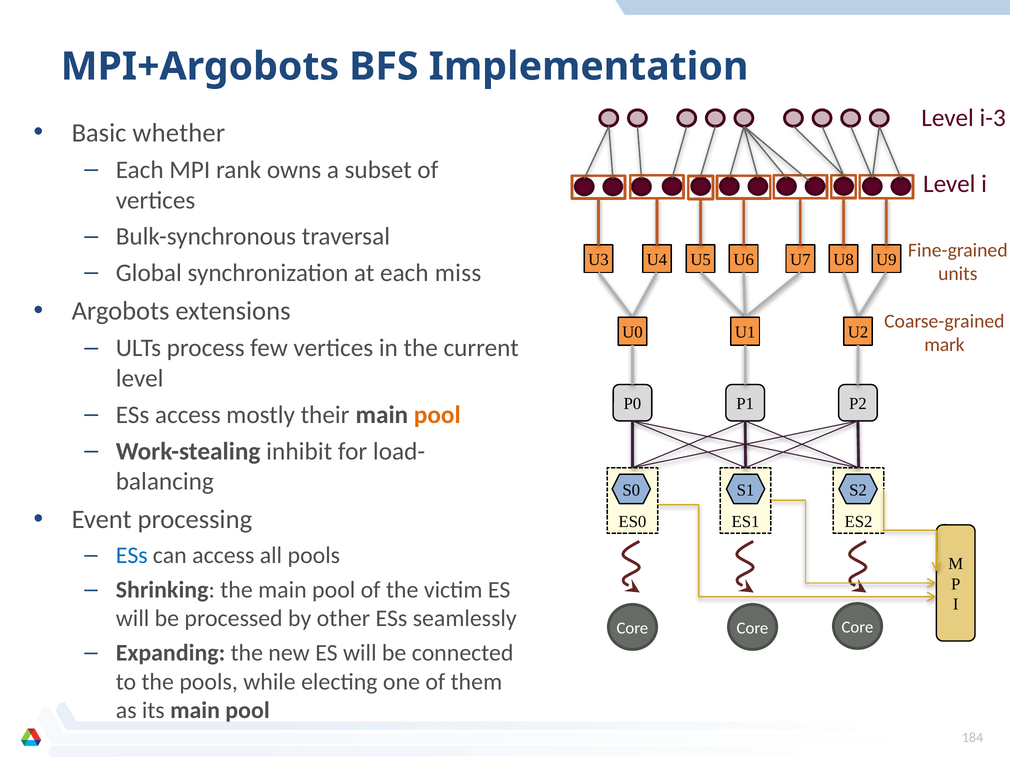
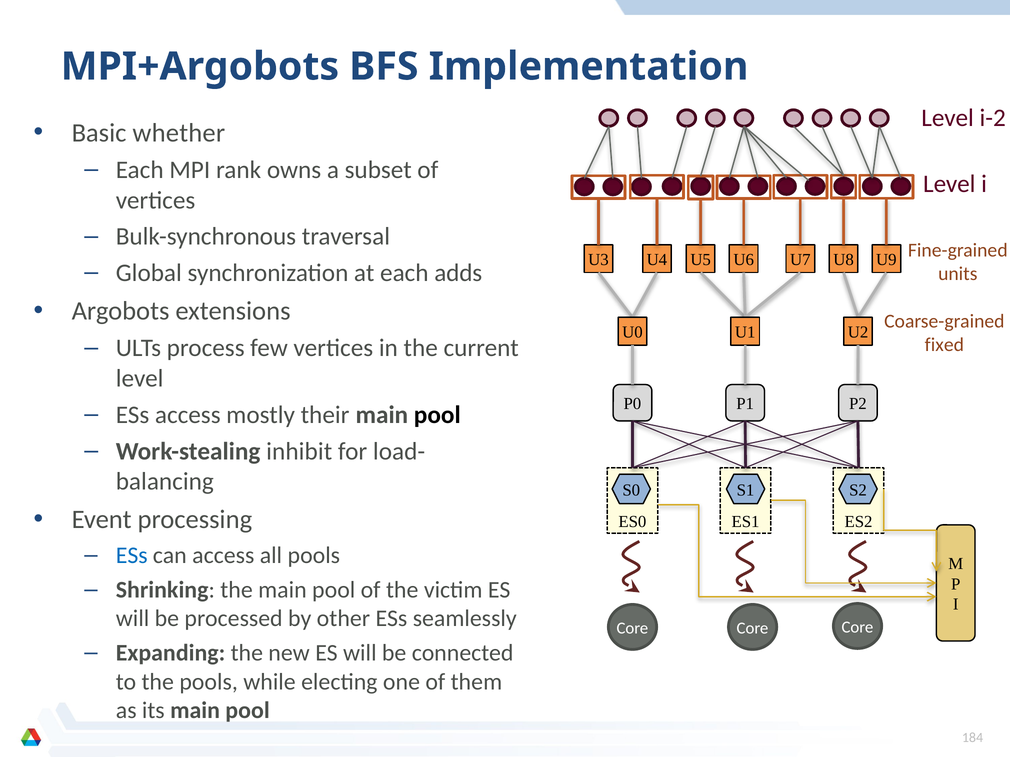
i-3: i-3 -> i-2 (993, 118)
miss: miss -> adds (458, 273)
mark: mark -> fixed (944, 345)
pool colour: orange -> black (437, 415)
